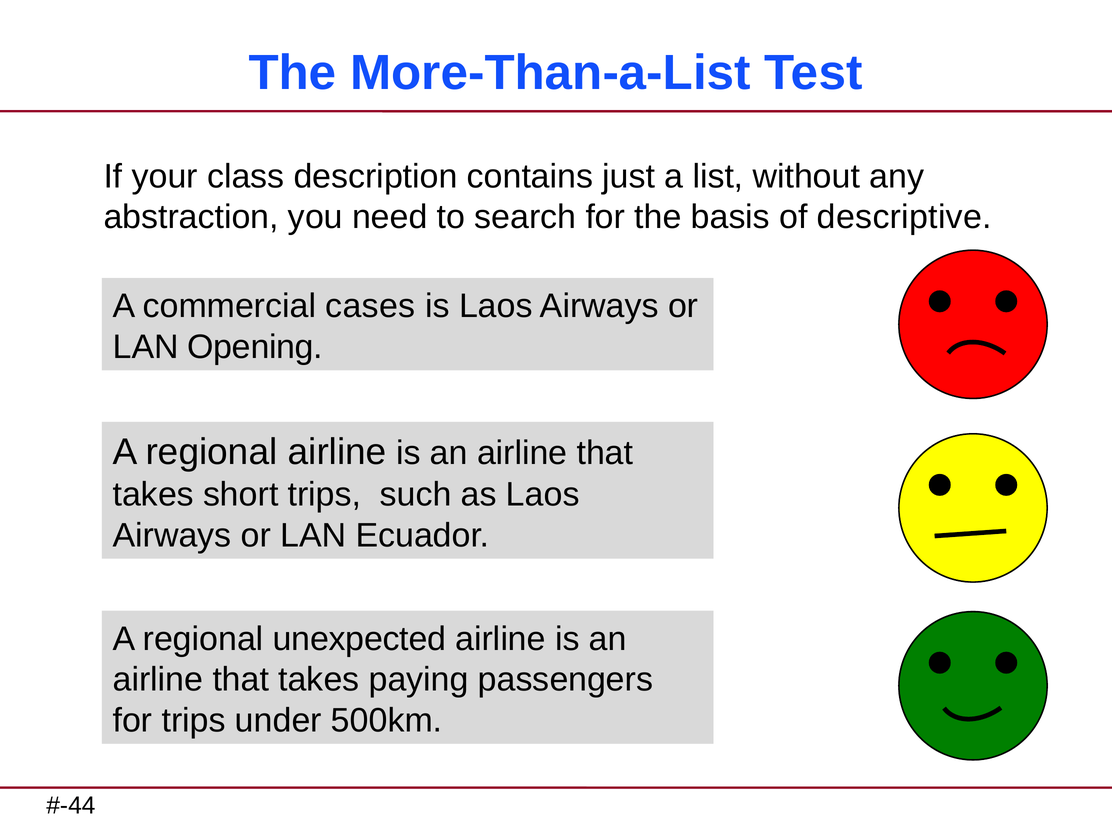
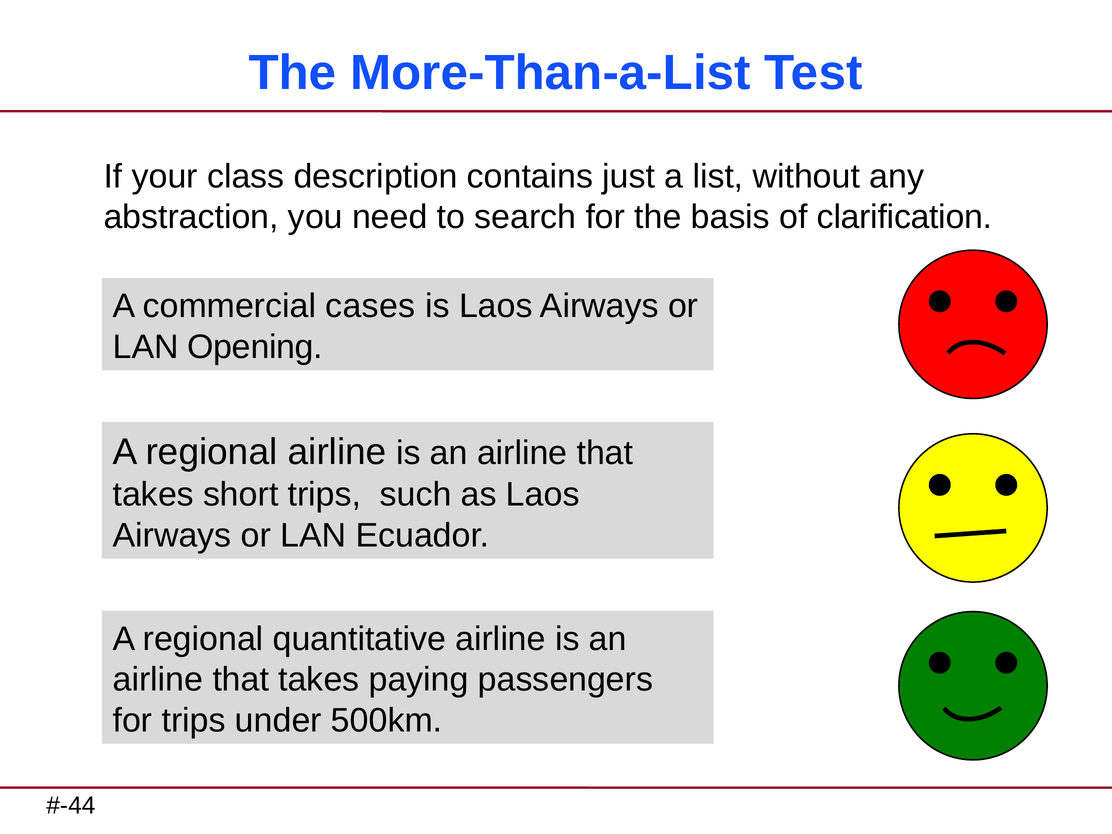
descriptive: descriptive -> clarification (905, 217)
unexpected: unexpected -> quantitative (359, 639)
